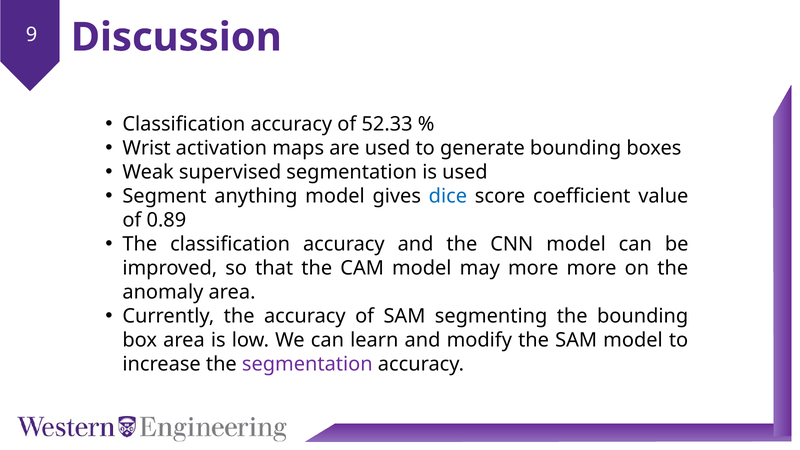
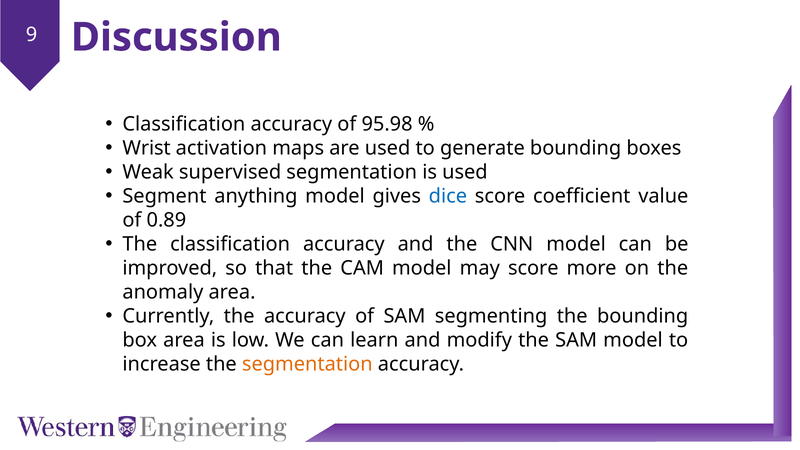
52.33: 52.33 -> 95.98 (387, 124)
may more: more -> score (533, 268)
segmentation colour: purple -> orange (307, 364)
